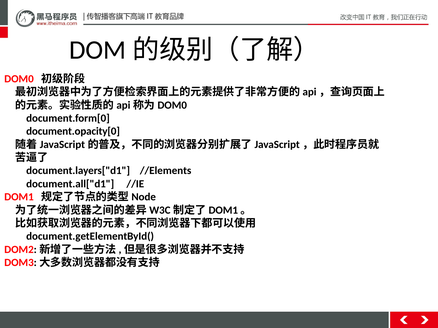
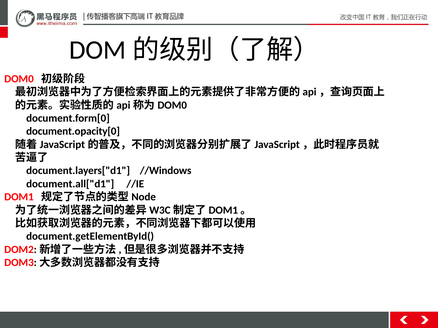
//Elements: //Elements -> //Windows (166, 171)
